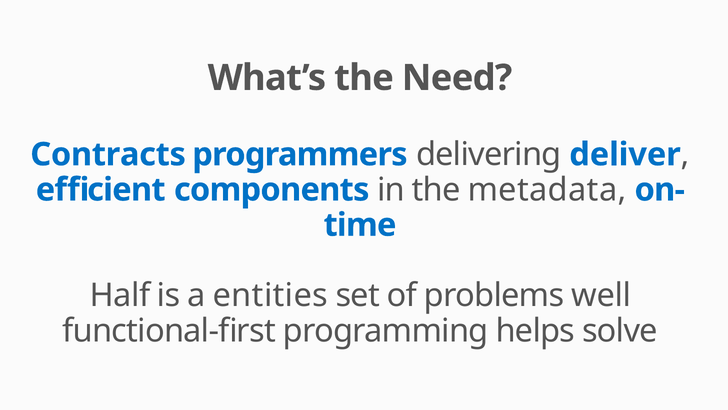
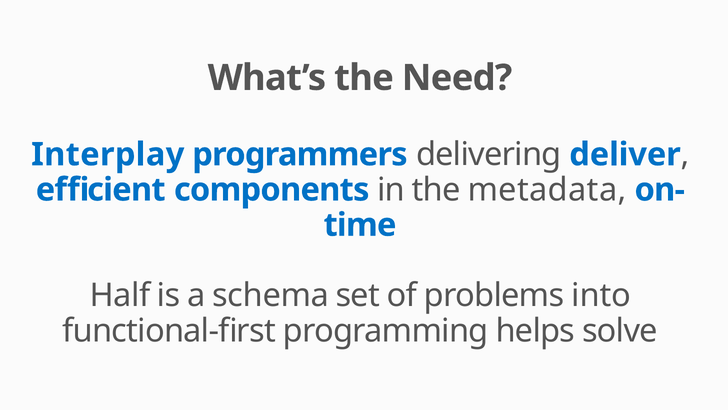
Contracts: Contracts -> Interplay (108, 154)
entities: entities -> schema (271, 295)
well: well -> into (601, 295)
